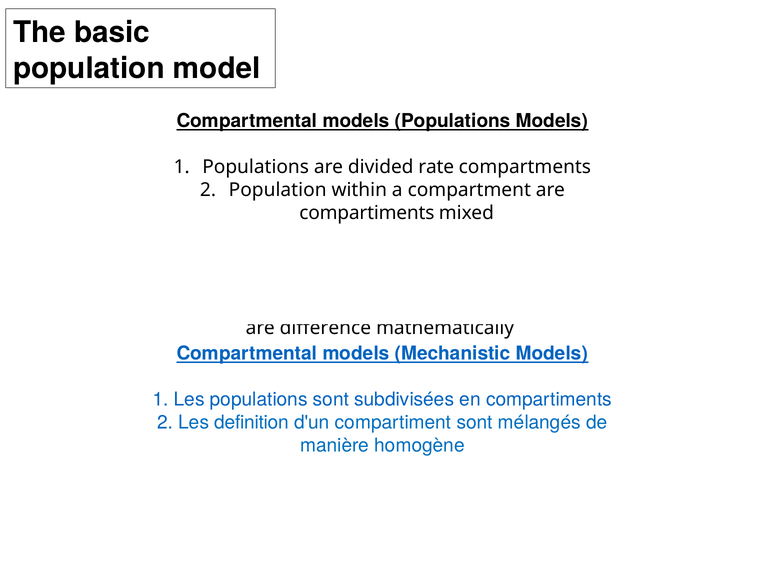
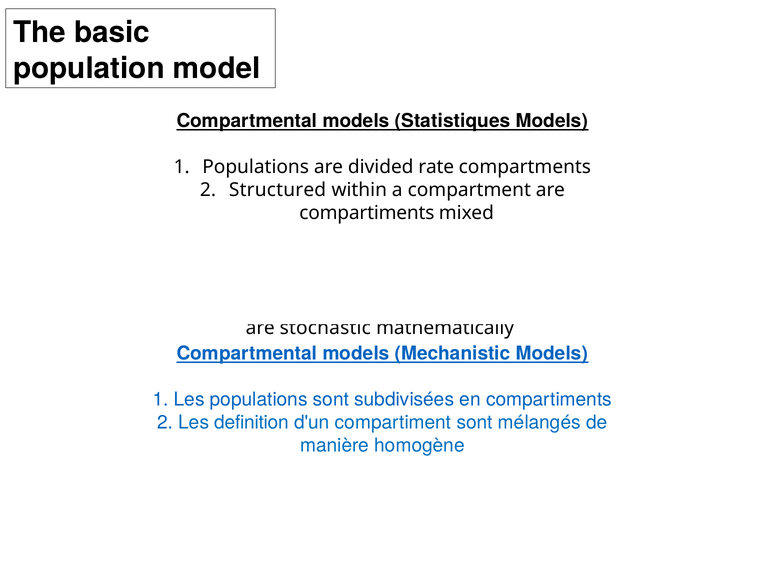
models Populations: Populations -> Statistiques (453, 121)
2 Population: Population -> Structured (278, 190)
difference: difference -> stochastic (325, 328)
